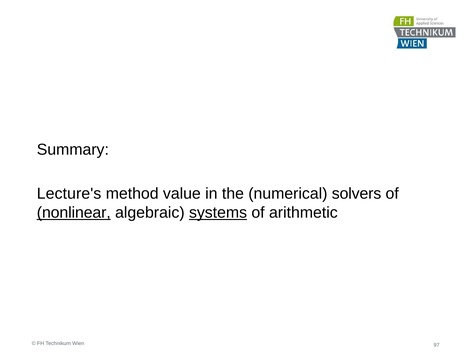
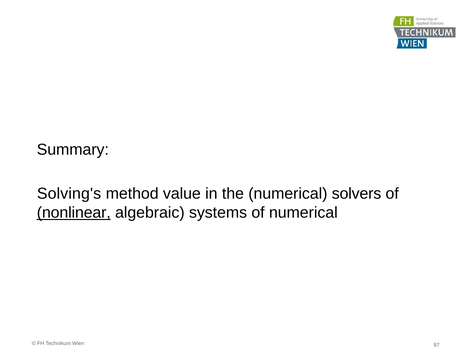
Lecture's: Lecture's -> Solving's (69, 194)
systems underline: present -> none (218, 213)
of arithmetic: arithmetic -> numerical (303, 213)
